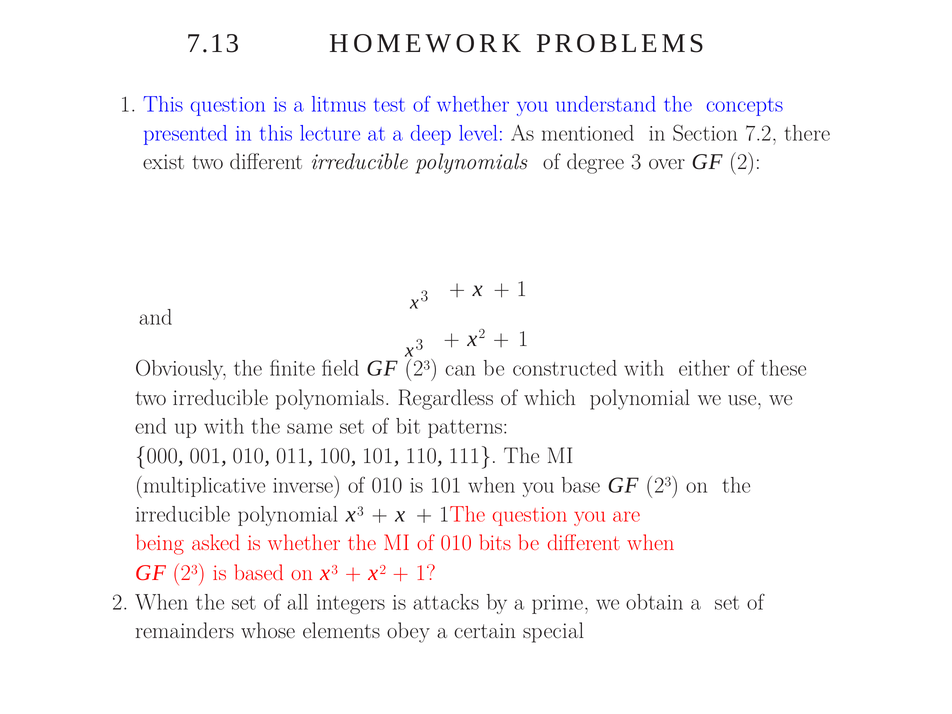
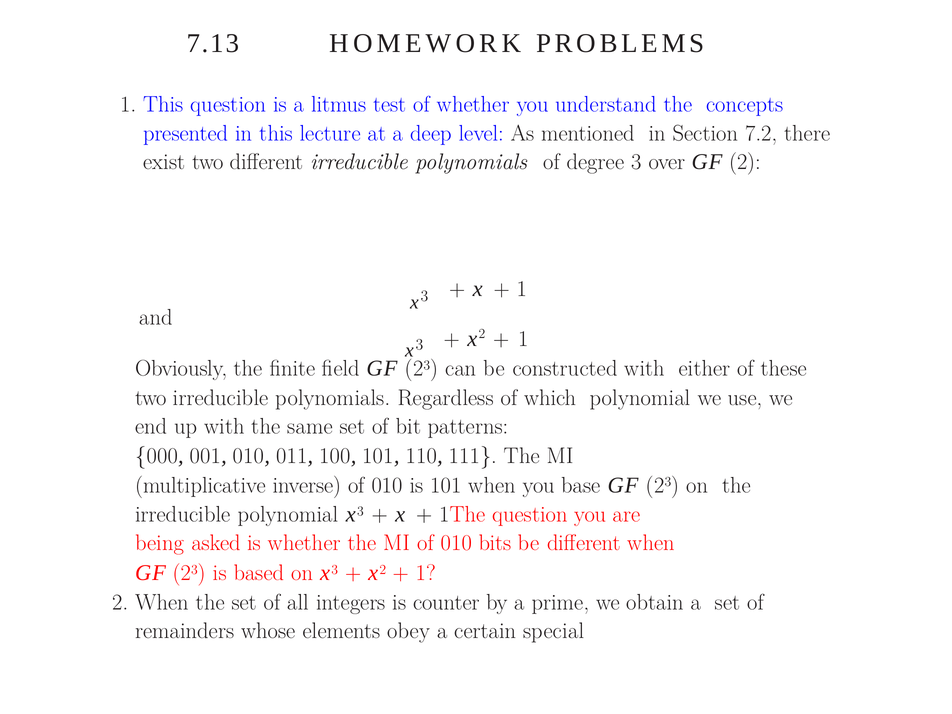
attacks: attacks -> counter (446, 602)
